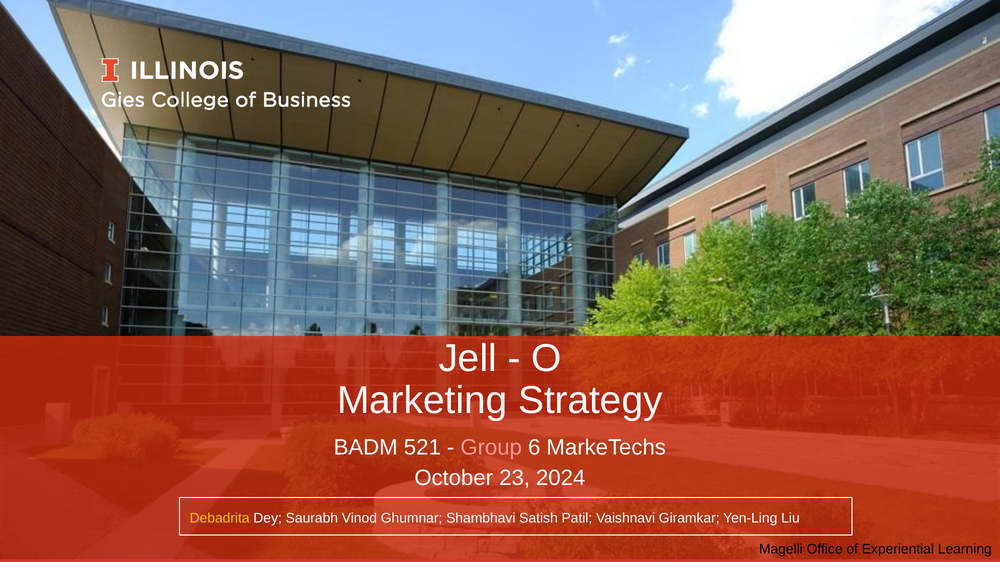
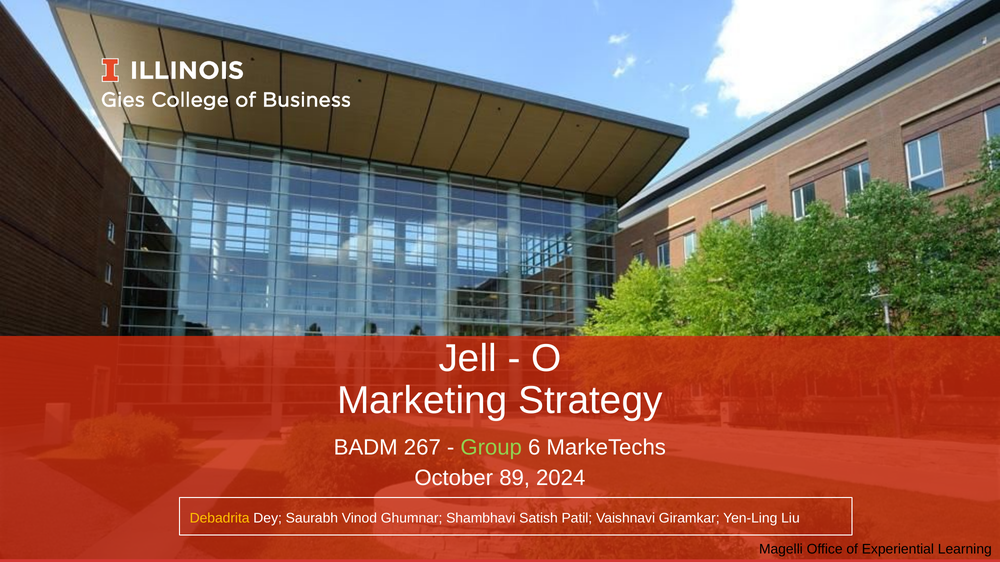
521: 521 -> 267 (422, 448)
Group colour: pink -> light green (491, 448)
23: 23 -> 89 (515, 478)
